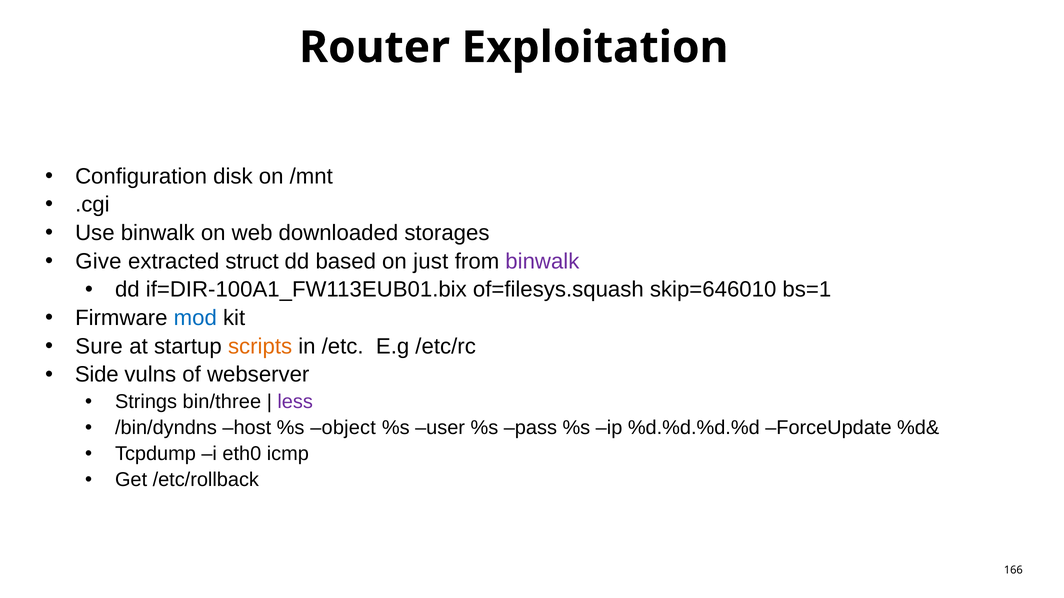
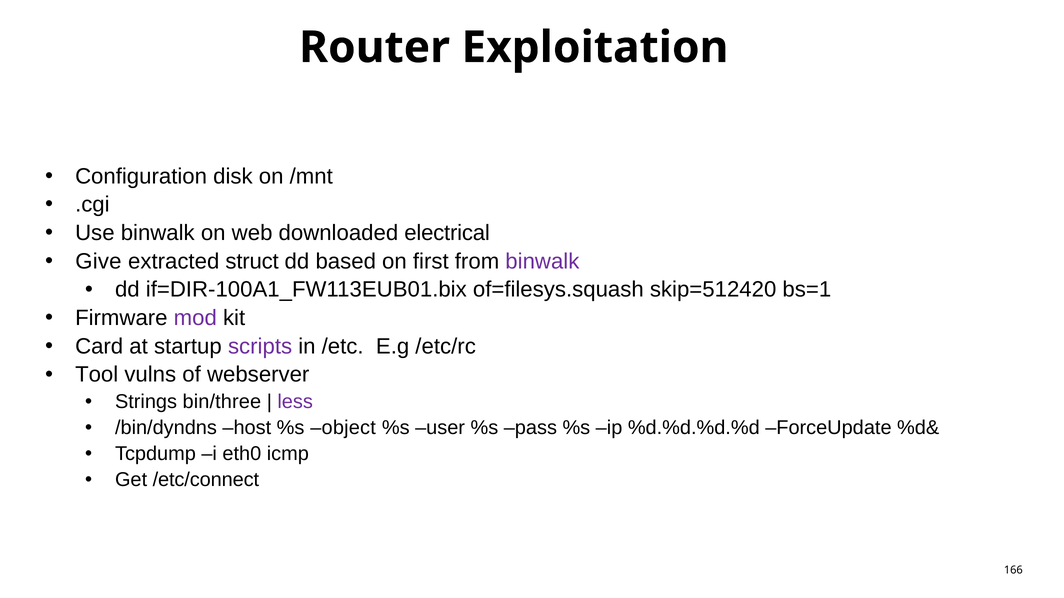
storages: storages -> electrical (447, 233)
just: just -> first (431, 261)
skip=646010: skip=646010 -> skip=512420 (713, 290)
mod colour: blue -> purple (195, 318)
Sure: Sure -> Card (99, 347)
scripts colour: orange -> purple (260, 347)
Side: Side -> Tool (97, 375)
/etc/rollback: /etc/rollback -> /etc/connect (206, 480)
